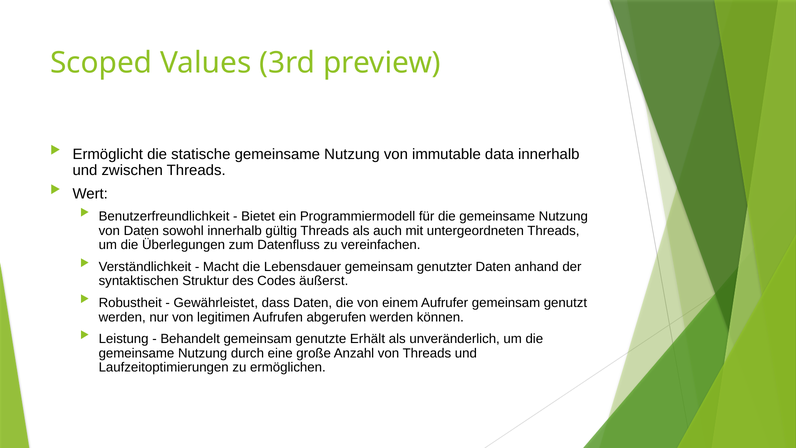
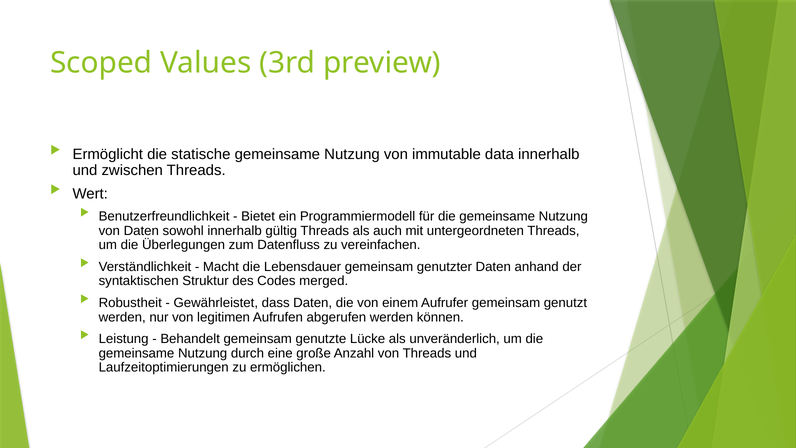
äußerst: äußerst -> merged (324, 281)
Erhält: Erhält -> Lücke (368, 339)
